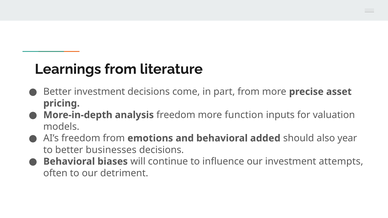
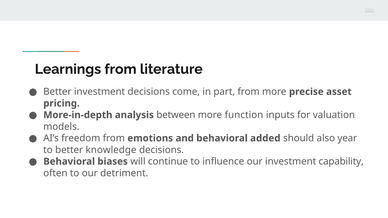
analysis freedom: freedom -> between (176, 115)
businesses: businesses -> knowledge (111, 150)
attempts: attempts -> capability (341, 162)
